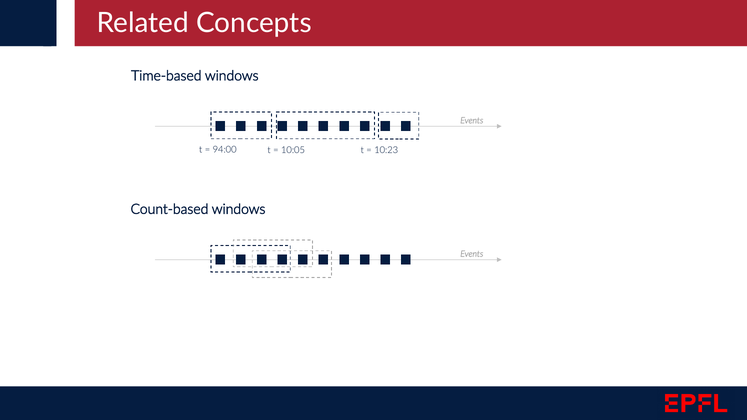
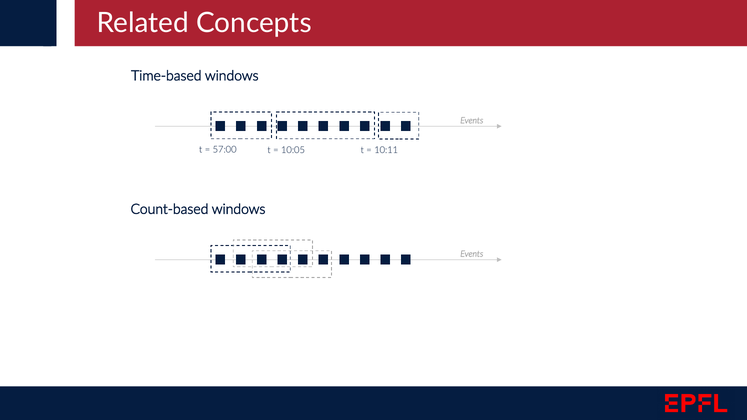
94:00: 94:00 -> 57:00 (225, 150)
10:23: 10:23 -> 10:11 (386, 150)
